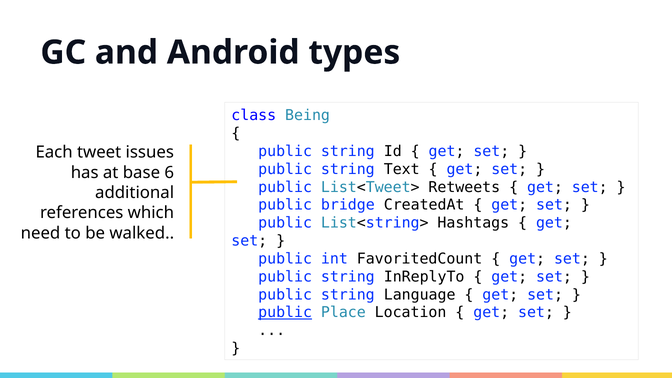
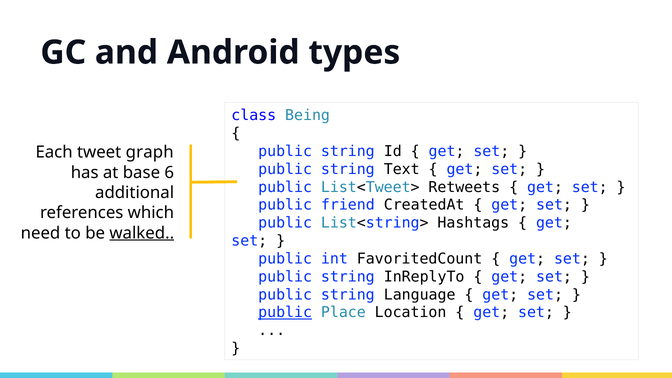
issues: issues -> graph (150, 152)
bridge: bridge -> friend (348, 205)
walked underline: none -> present (142, 233)
